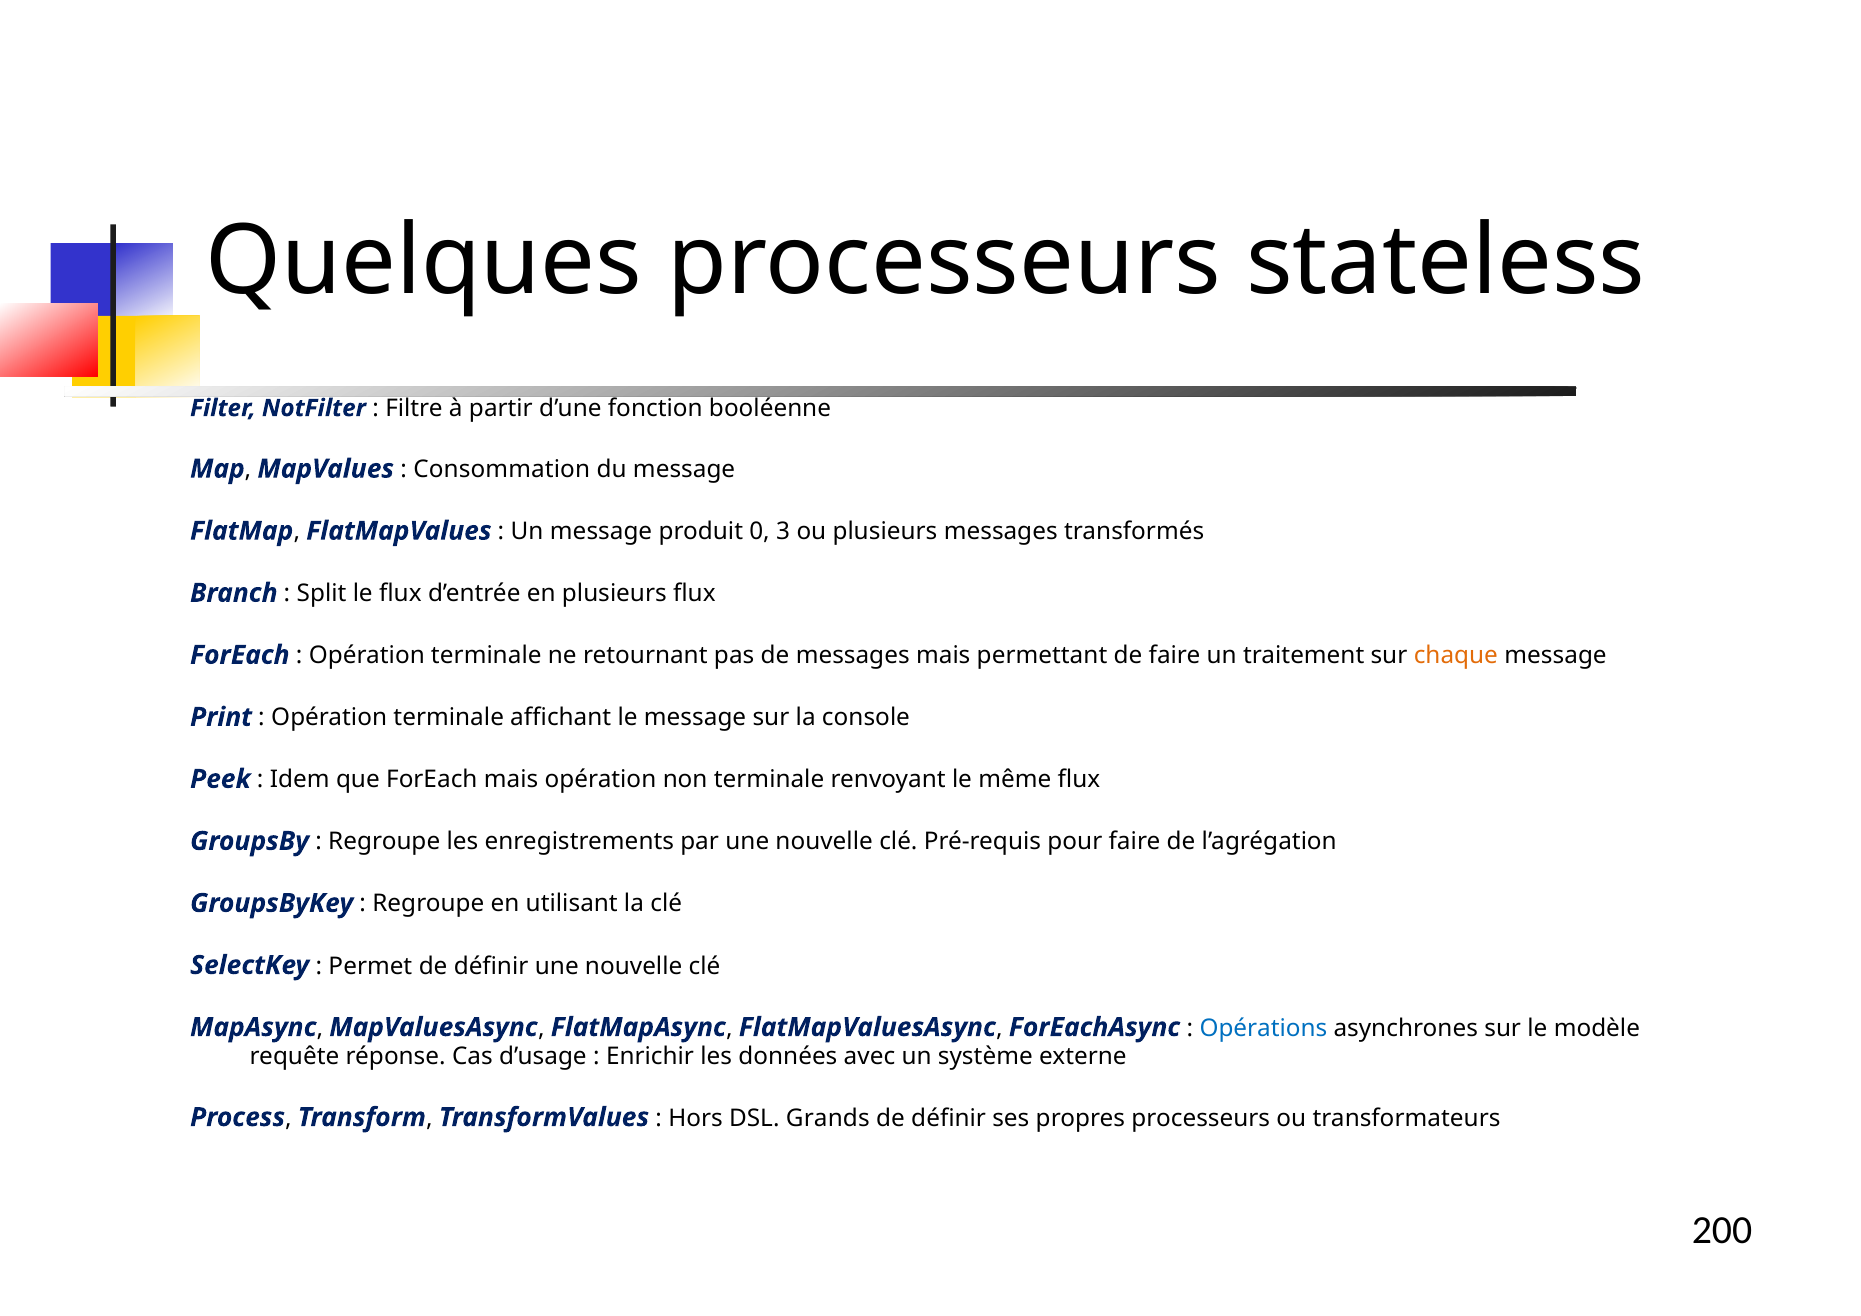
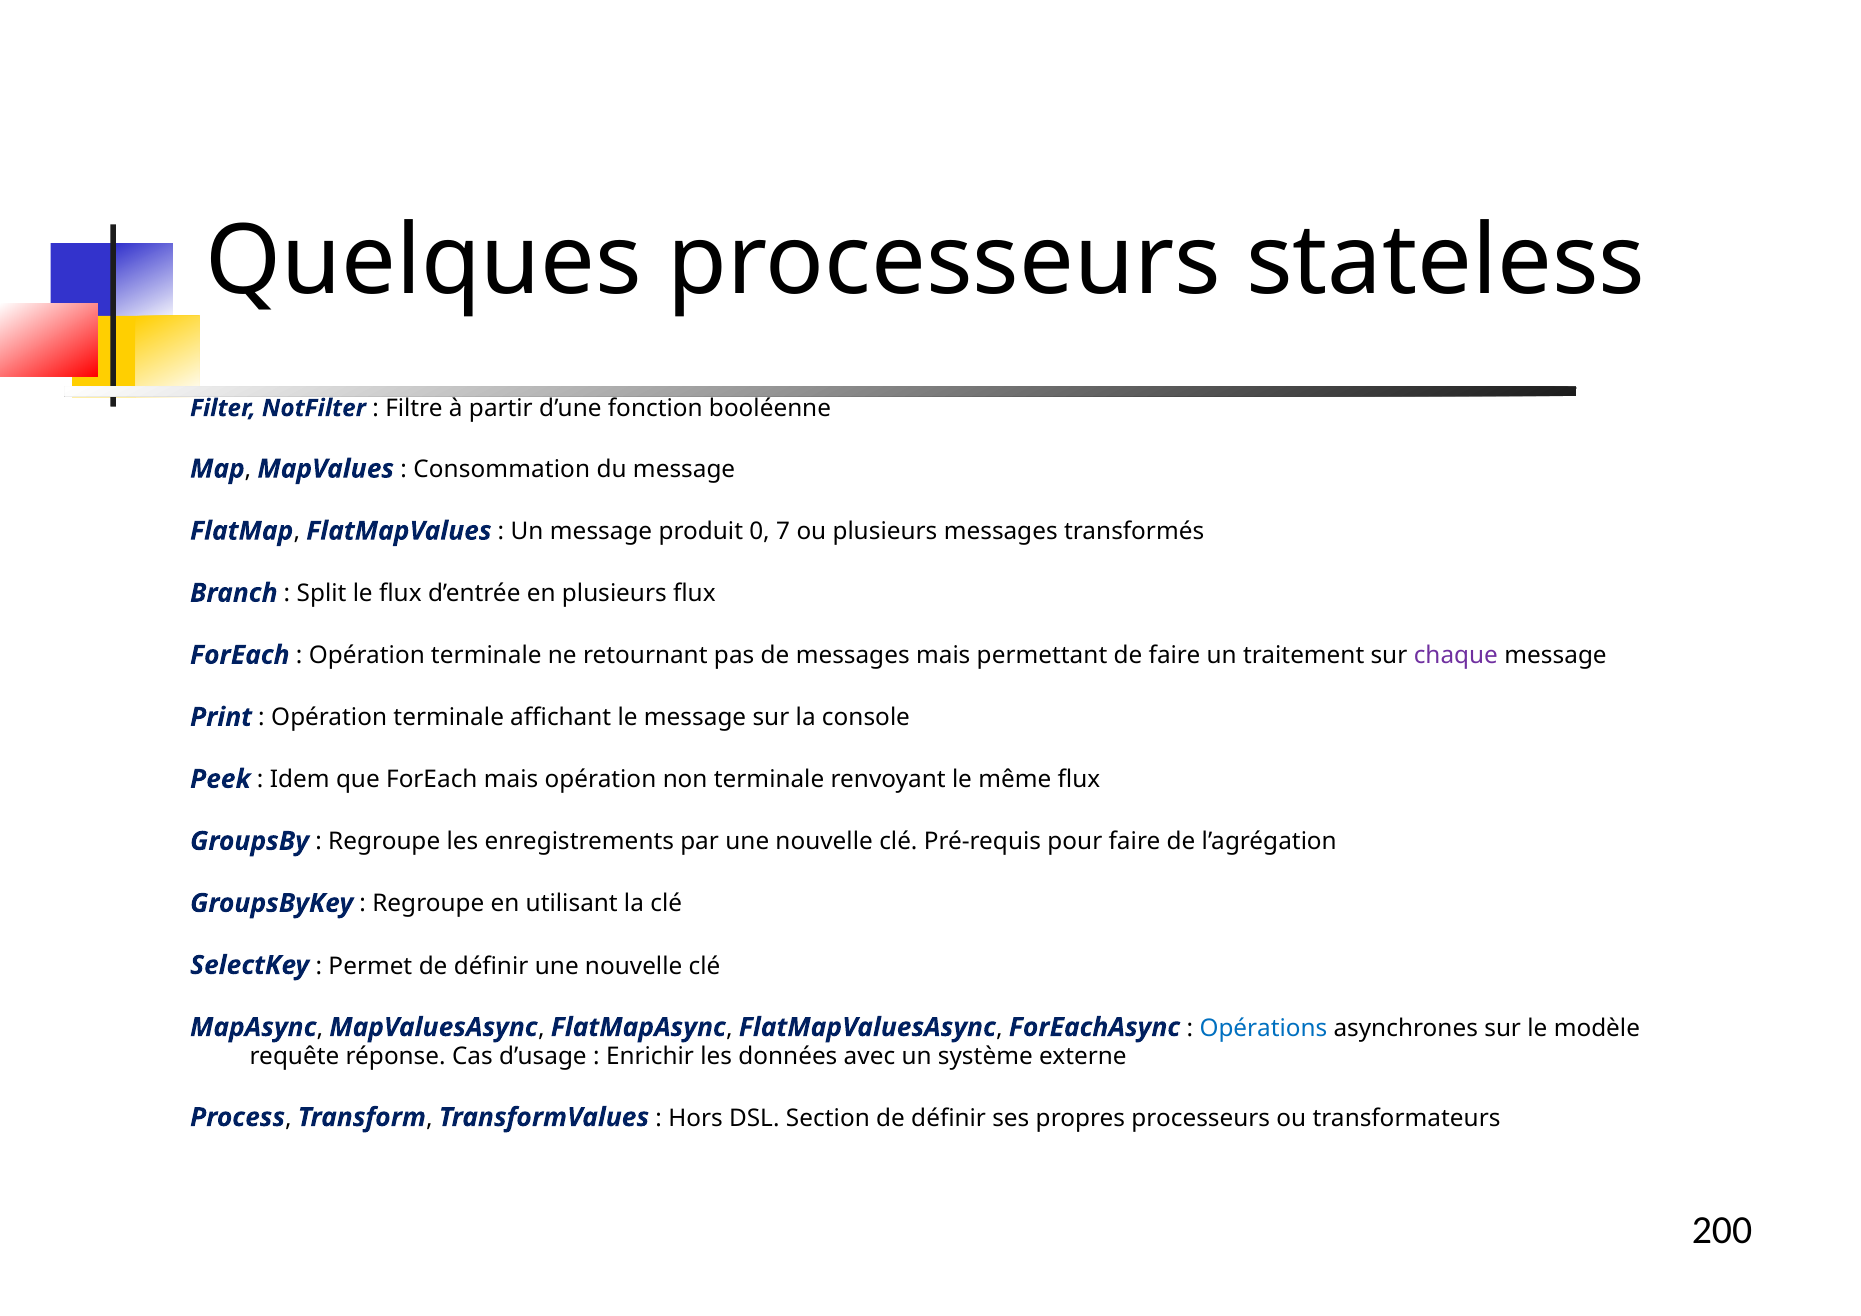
3: 3 -> 7 (783, 532)
chaque colour: orange -> purple (1456, 656)
Grands: Grands -> Section (828, 1118)
